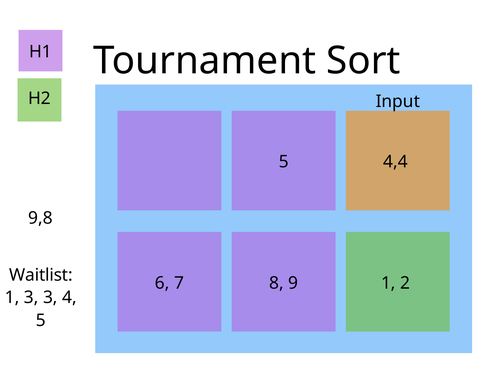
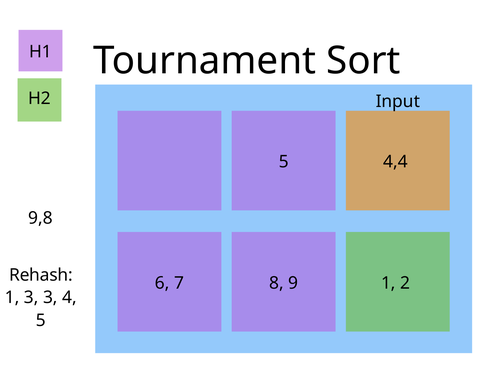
Waitlist: Waitlist -> Rehash (41, 275)
